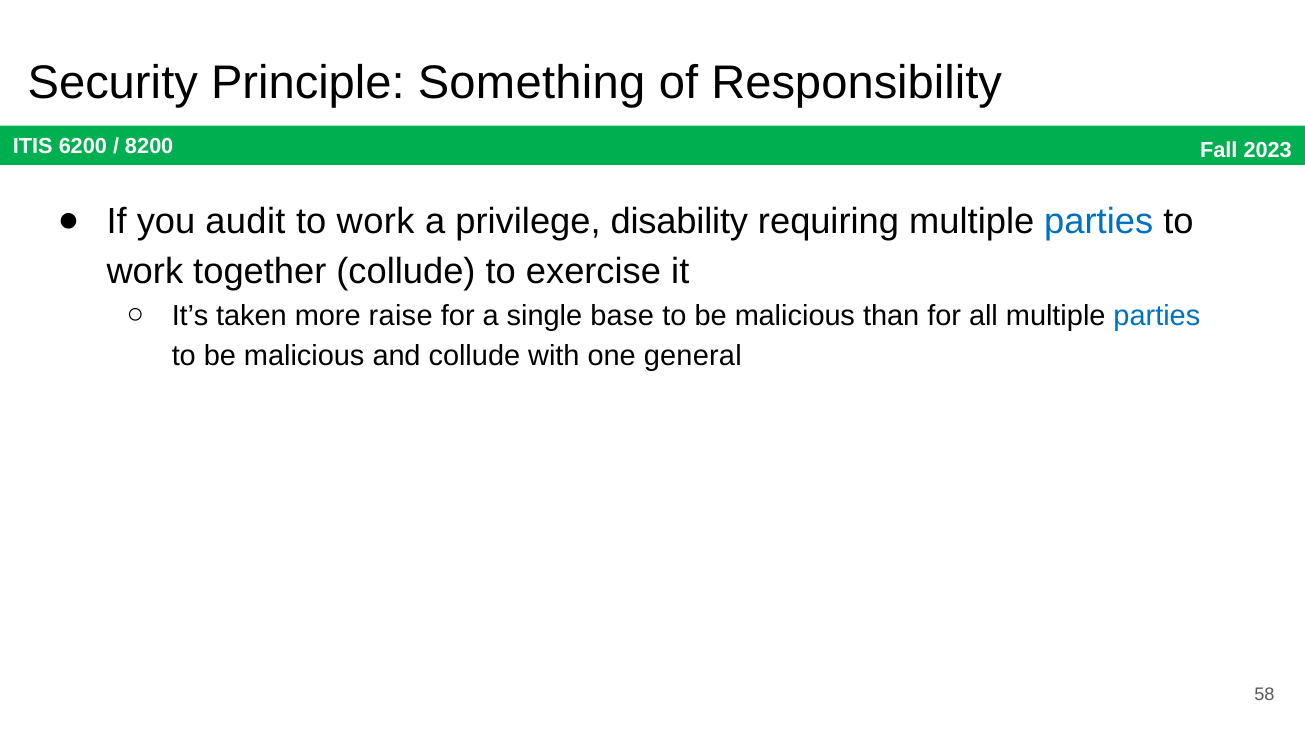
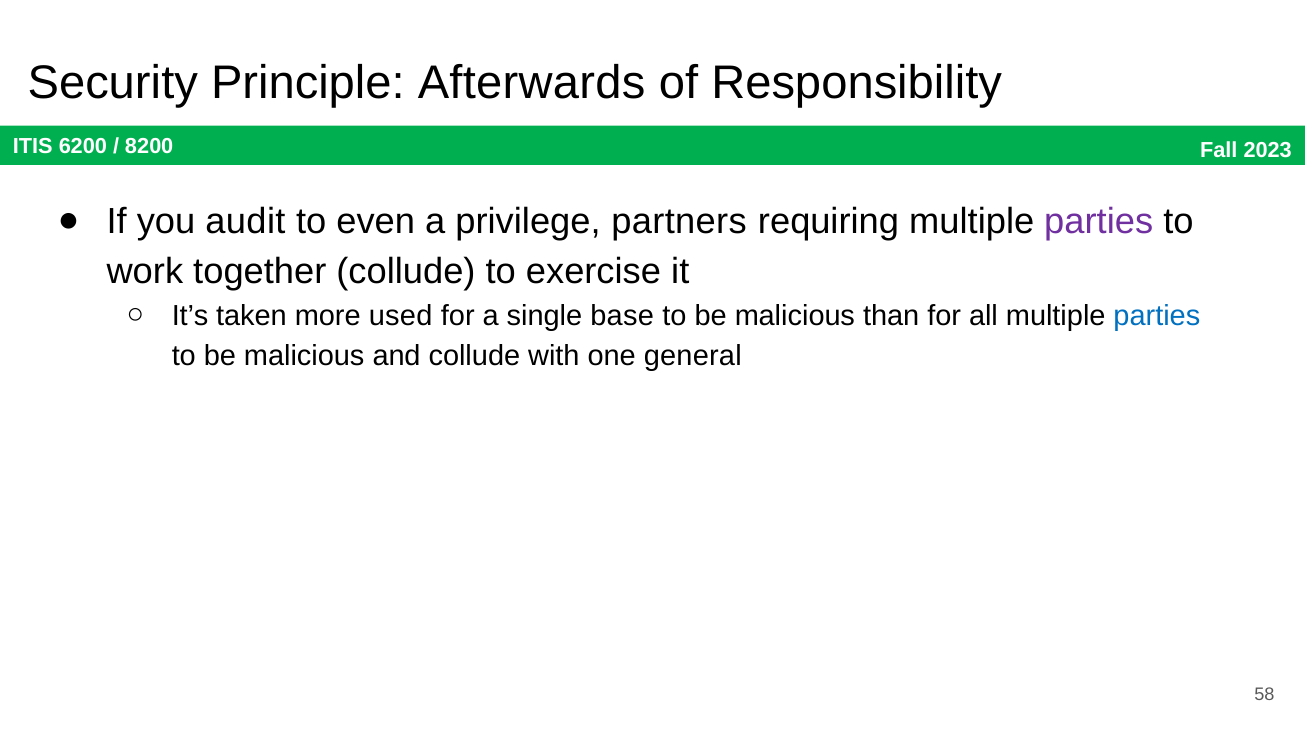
Something: Something -> Afterwards (532, 83)
work: work -> even (376, 222)
disability: disability -> partners (679, 222)
parties colour: blue -> purple (1099, 222)
raise: raise -> used (401, 316)
